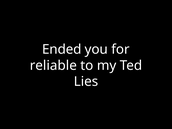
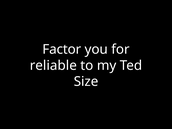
Ended: Ended -> Factor (62, 49)
Lies: Lies -> Size (86, 82)
